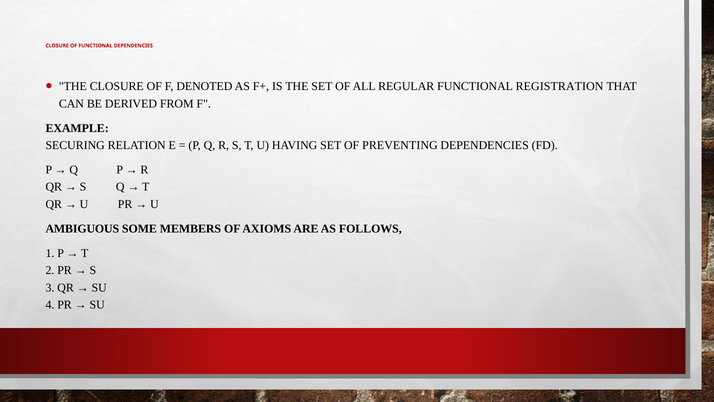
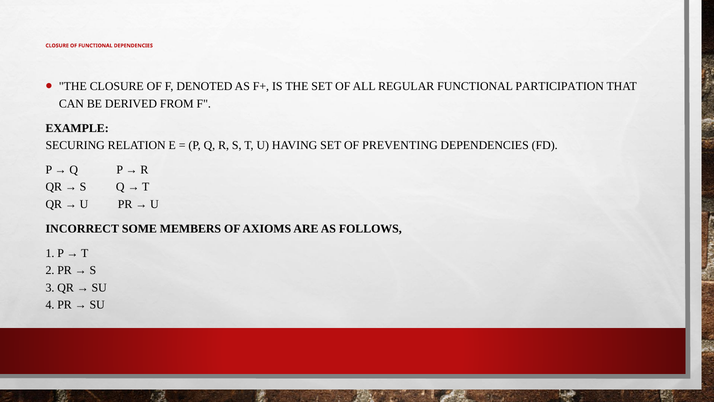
REGISTRATION: REGISTRATION -> PARTICIPATION (560, 86)
AMBIGUOUS: AMBIGUOUS -> INCORRECT (82, 229)
